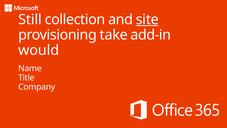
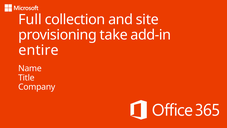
Still: Still -> Full (30, 19)
site underline: present -> none (147, 19)
would: would -> entire (39, 50)
